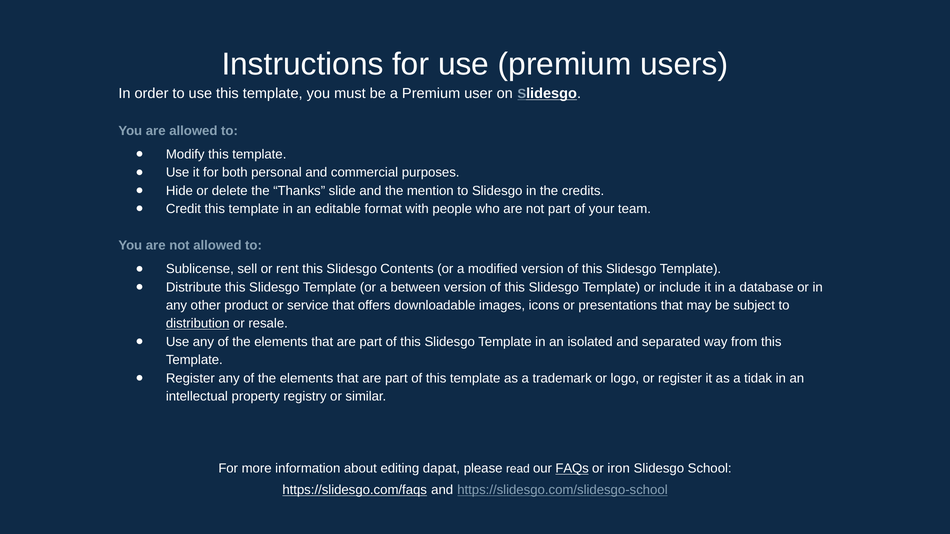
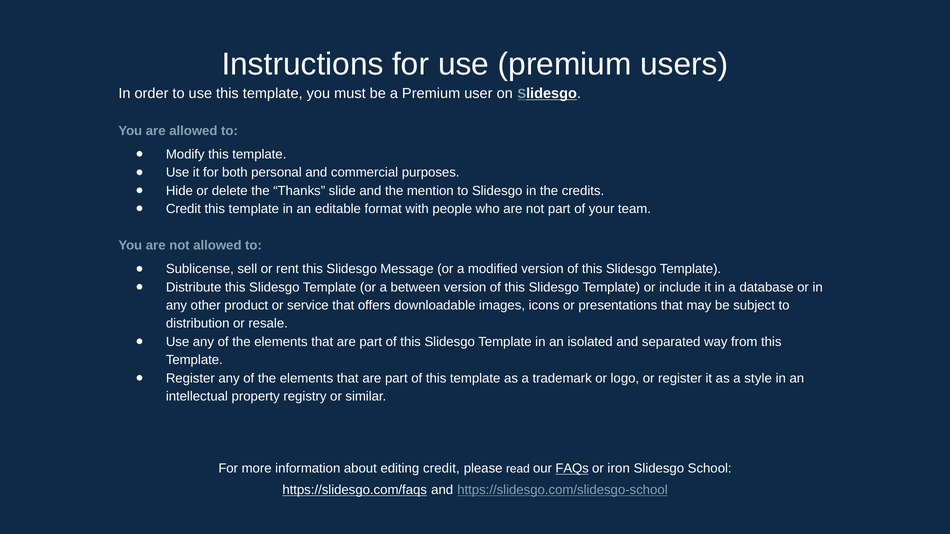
Contents: Contents -> Message (407, 269)
distribution underline: present -> none (198, 324)
tidak: tidak -> style (758, 378)
editing dapat: dapat -> credit (441, 469)
